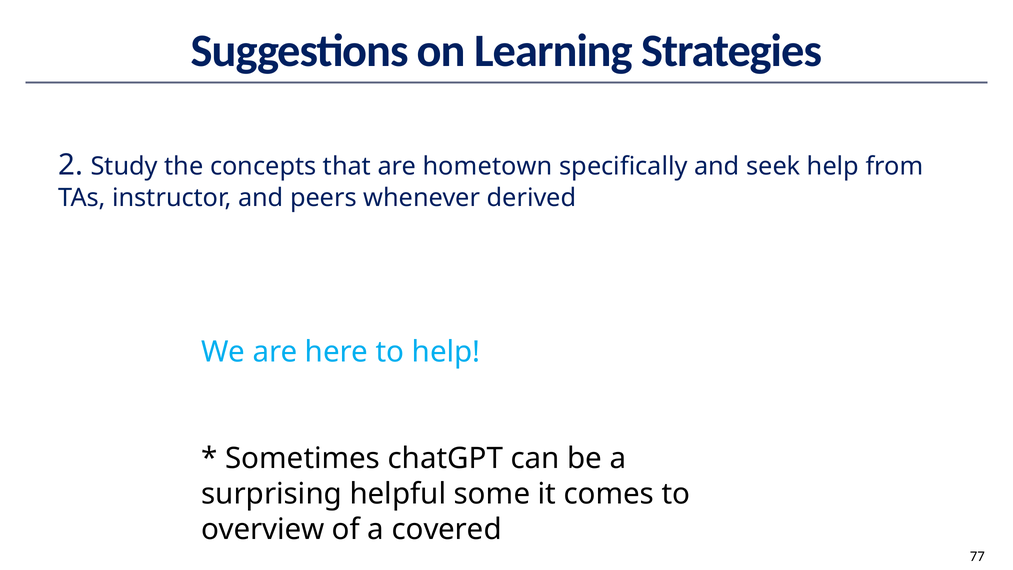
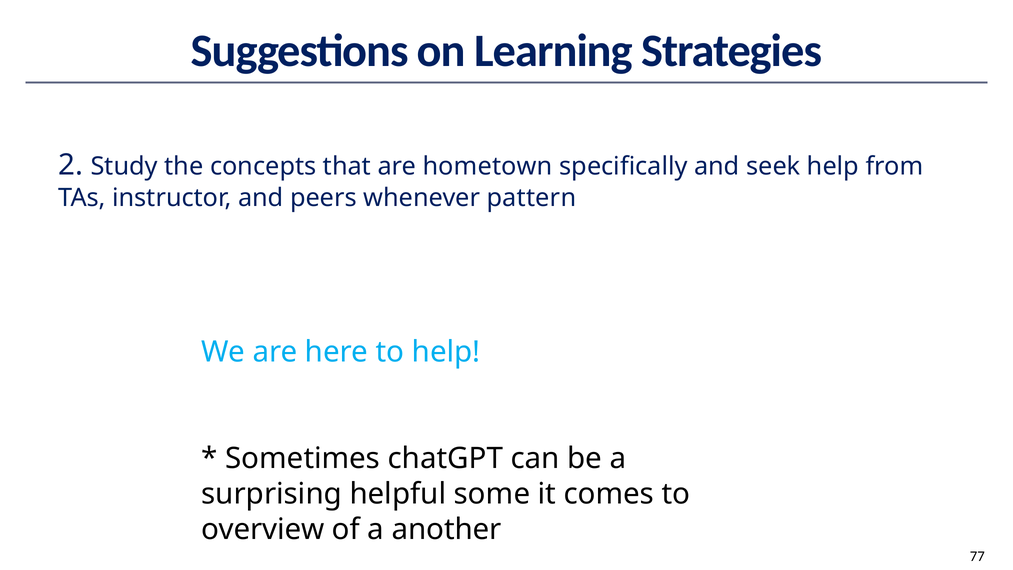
derived: derived -> pattern (531, 198)
covered: covered -> another (447, 529)
